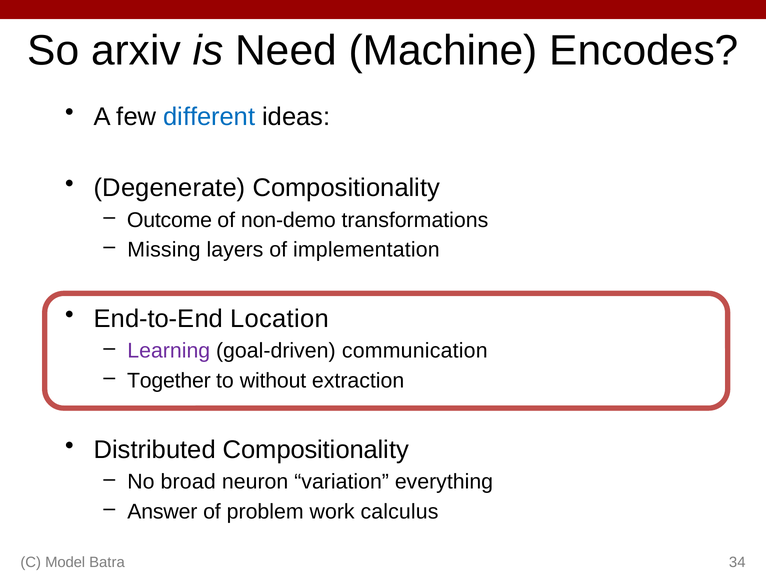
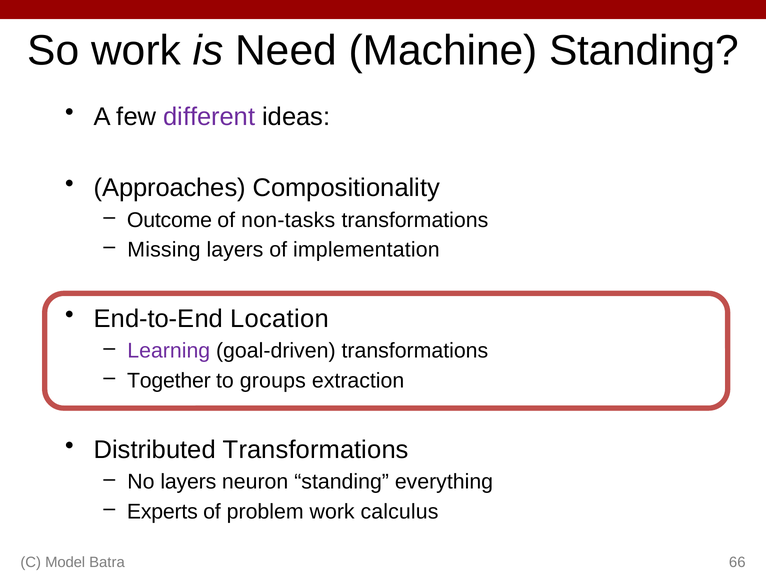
So arxiv: arxiv -> work (136, 51)
Machine Encodes: Encodes -> Standing (644, 51)
different colour: blue -> purple (209, 117)
Degenerate: Degenerate -> Approaches (170, 188)
non-demo: non-demo -> non-tasks (288, 220)
goal-driven communication: communication -> transformations (415, 351)
without: without -> groups (273, 381)
Distributed Compositionality: Compositionality -> Transformations (316, 450)
No broad: broad -> layers (188, 482)
neuron variation: variation -> standing (342, 482)
Answer: Answer -> Experts (162, 512)
34: 34 -> 66 (737, 563)
